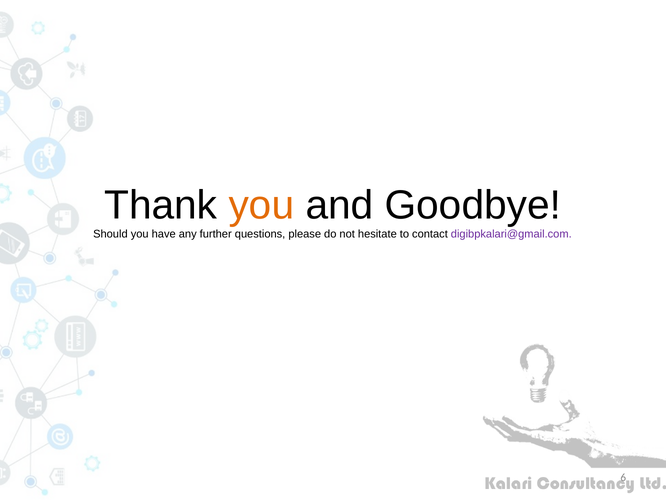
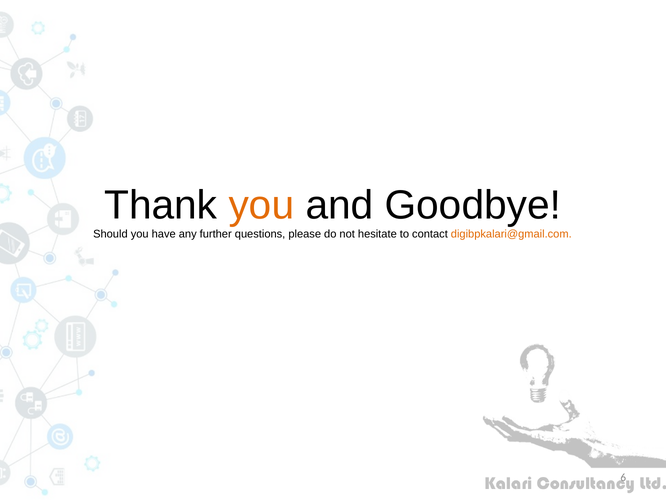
digibpkalari@gmail.com colour: purple -> orange (511, 234)
